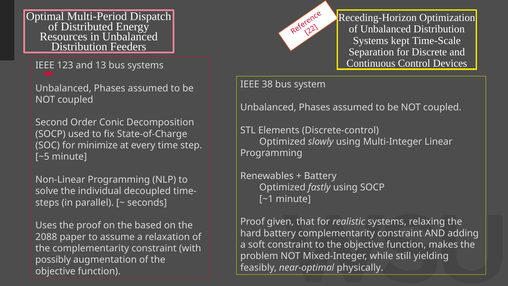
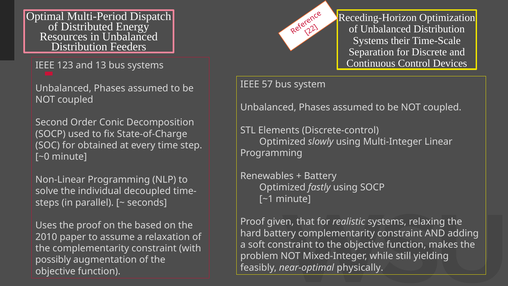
kept: kept -> their (400, 40)
38: 38 -> 57 (267, 84)
minimize: minimize -> obtained (98, 145)
~5: ~5 -> ~0 (42, 157)
2088: 2088 -> 2010 (46, 237)
